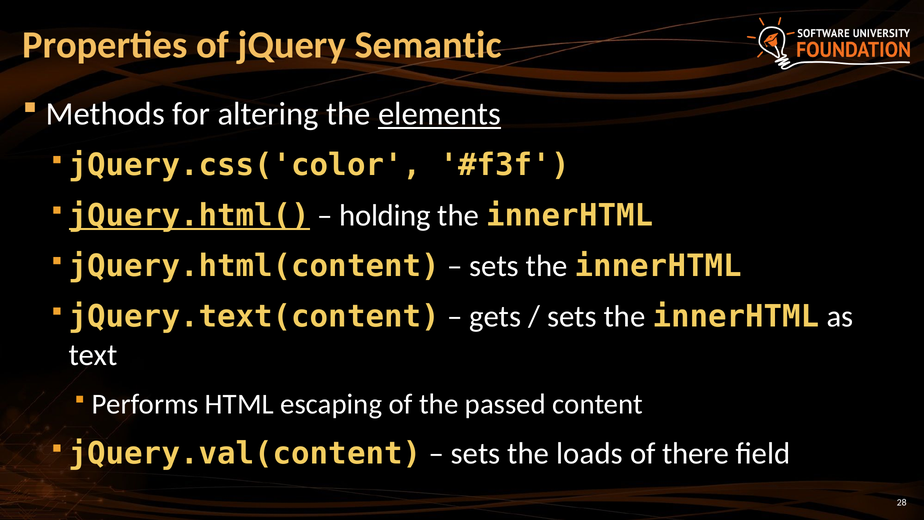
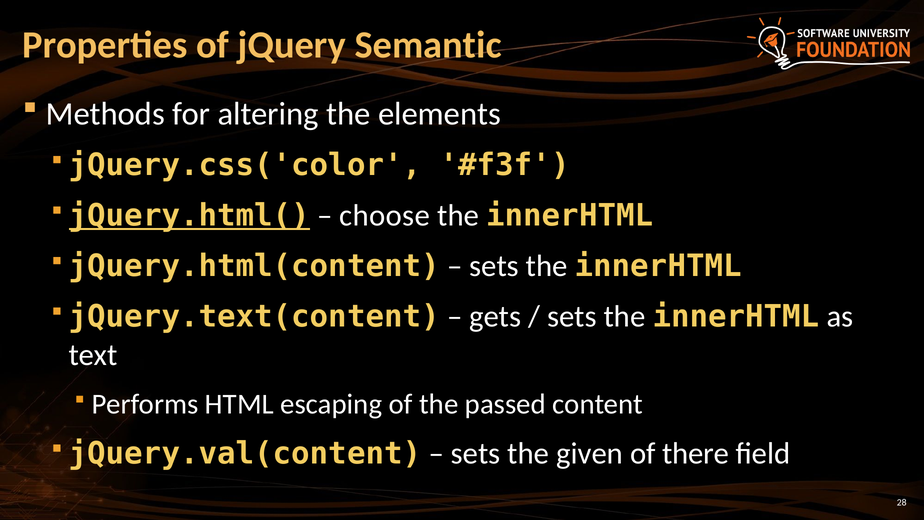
elements underline: present -> none (439, 114)
holding: holding -> choose (385, 216)
loads: loads -> given (590, 454)
